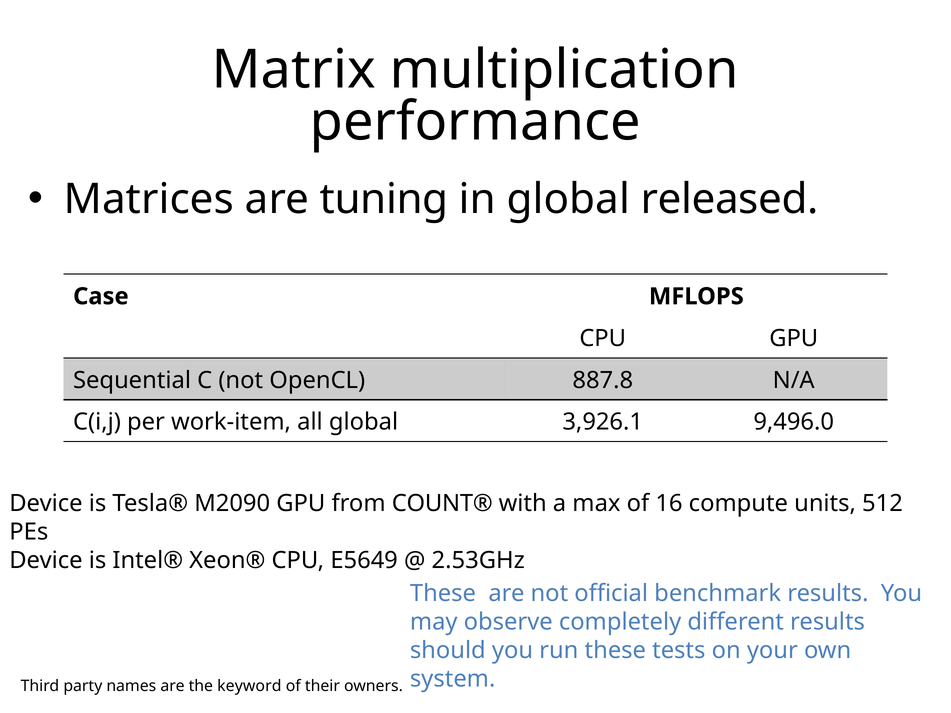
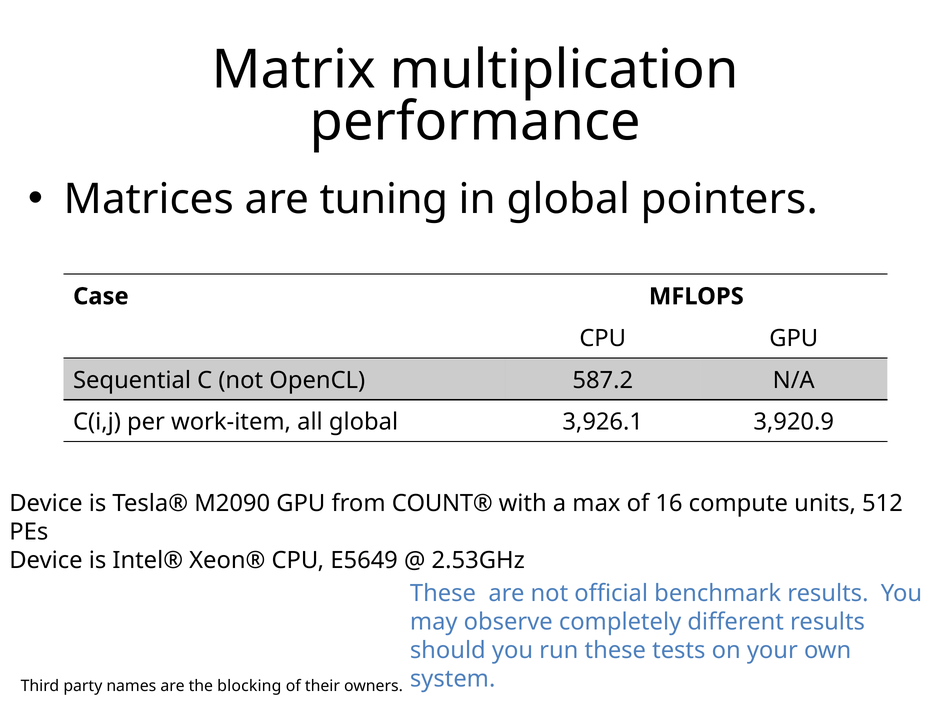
released: released -> pointers (729, 200)
887.8: 887.8 -> 587.2 (603, 380)
9,496.0: 9,496.0 -> 3,920.9 (794, 422)
keyword: keyword -> blocking (249, 686)
